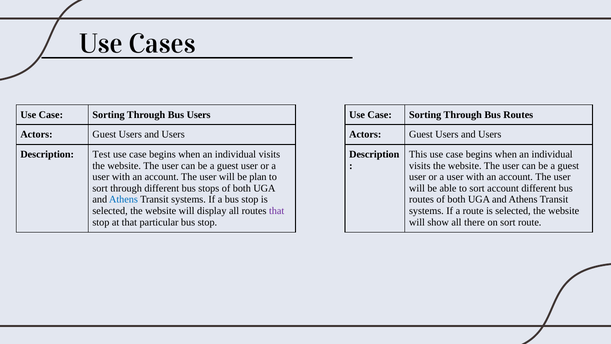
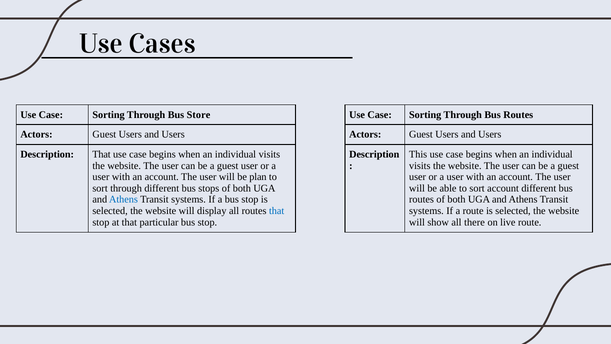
Bus Users: Users -> Store (198, 115)
Description Test: Test -> That (102, 154)
that colour: purple -> blue (277, 211)
on sort: sort -> live (508, 222)
